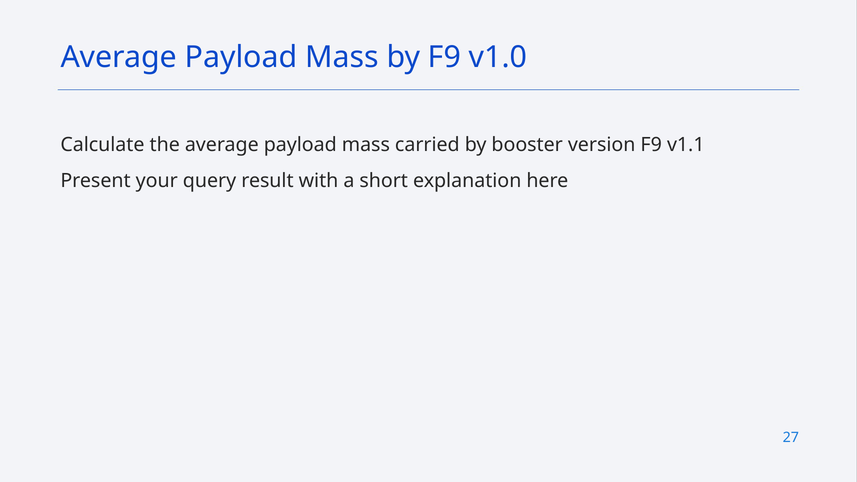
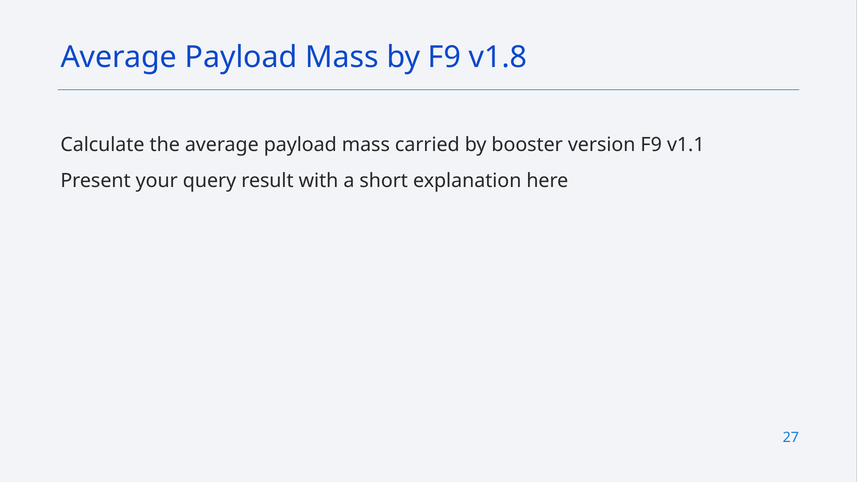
v1.0: v1.0 -> v1.8 (498, 57)
